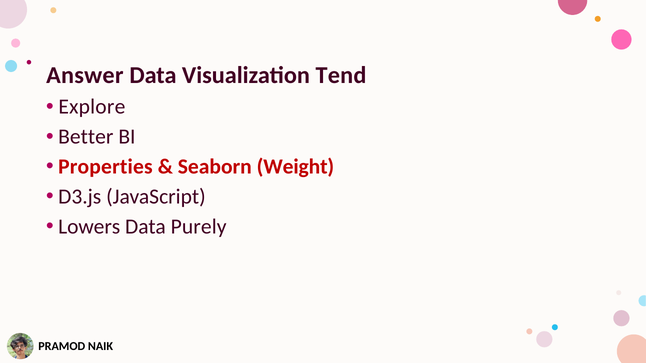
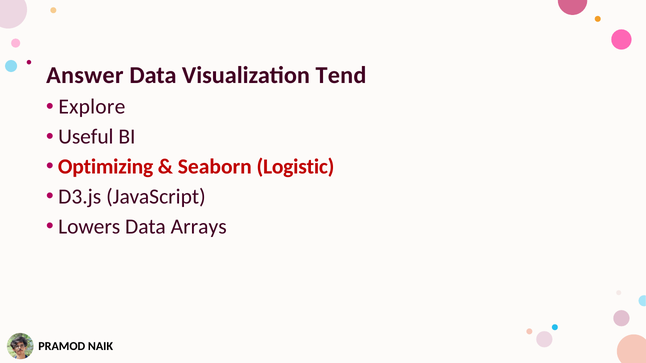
Better: Better -> Useful (86, 137)
Properties: Properties -> Optimizing (106, 167)
Weight: Weight -> Logistic (295, 167)
Purely: Purely -> Arrays (199, 227)
